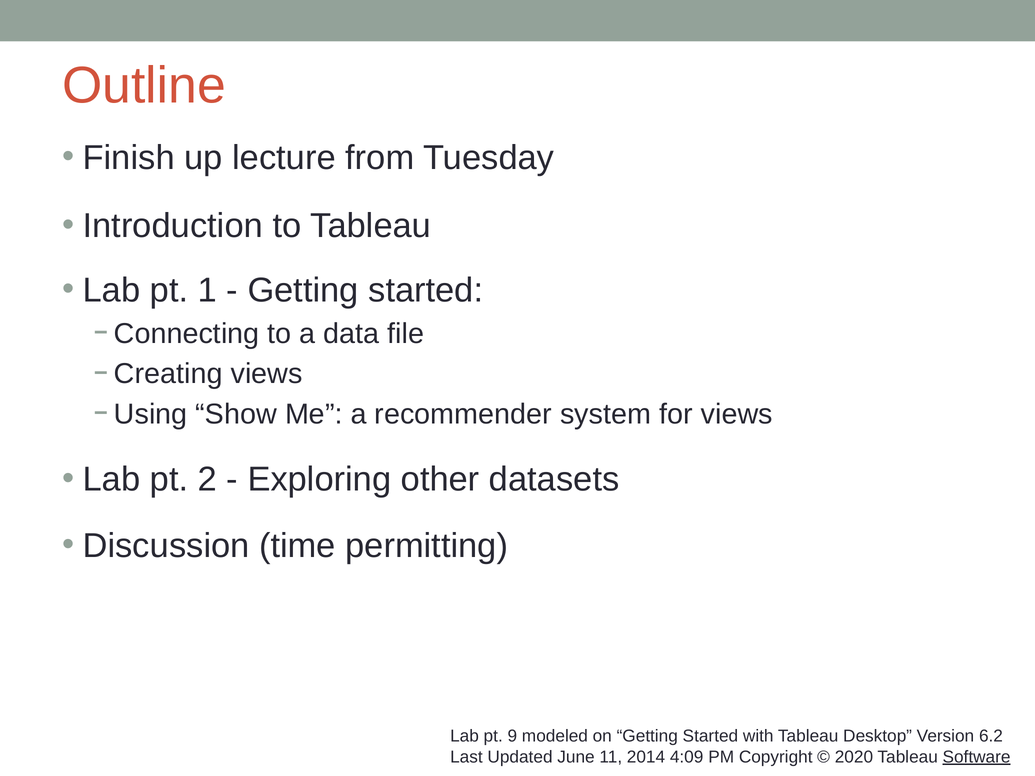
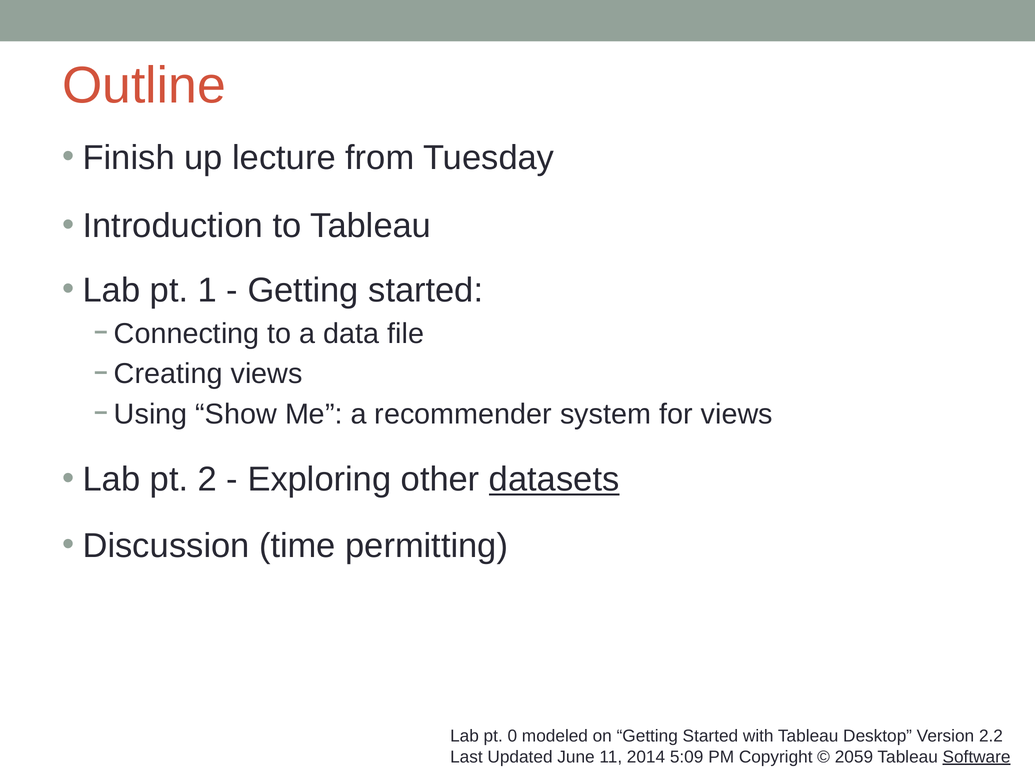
datasets underline: none -> present (554, 480)
9: 9 -> 0 (512, 736)
6.2: 6.2 -> 2.2 (991, 736)
4:09: 4:09 -> 5:09 (687, 757)
2020: 2020 -> 2059 (854, 757)
